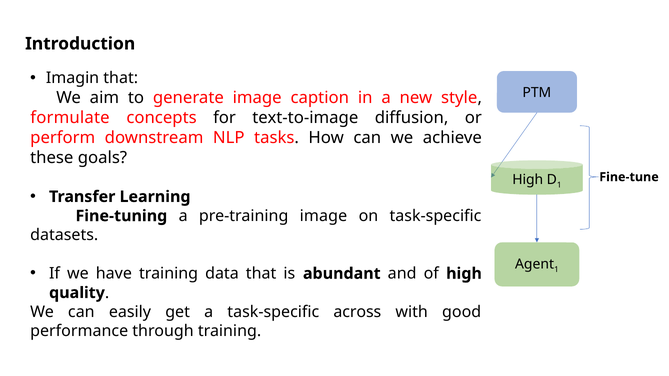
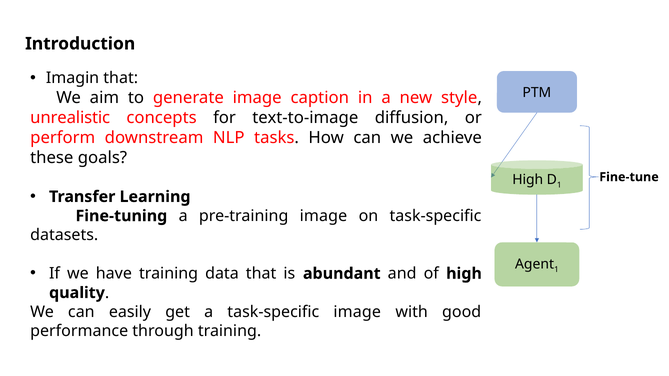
formulate: formulate -> unrealistic (70, 118)
task-specific across: across -> image (357, 312)
